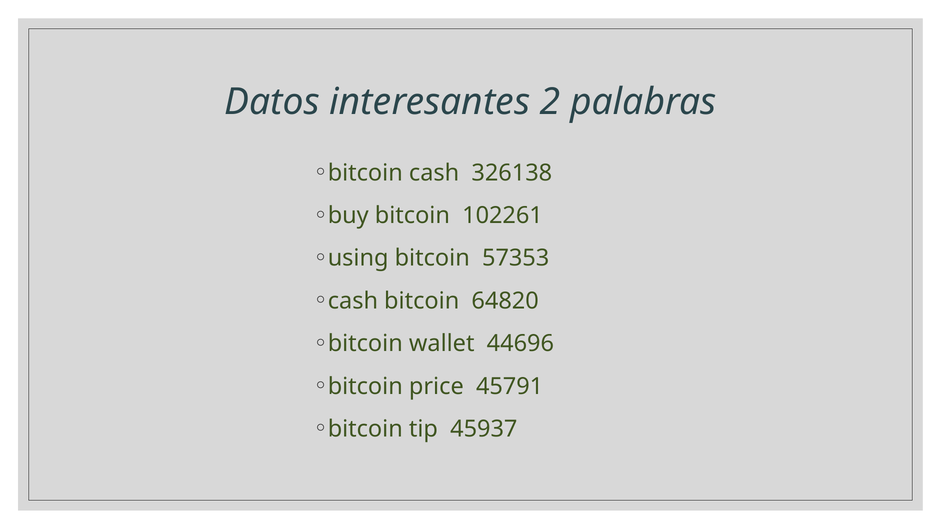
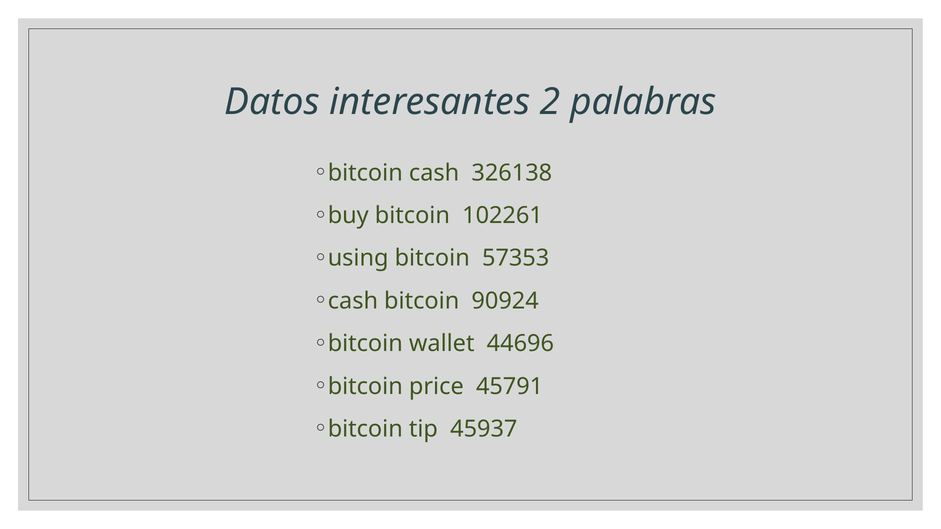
64820: 64820 -> 90924 (505, 301)
